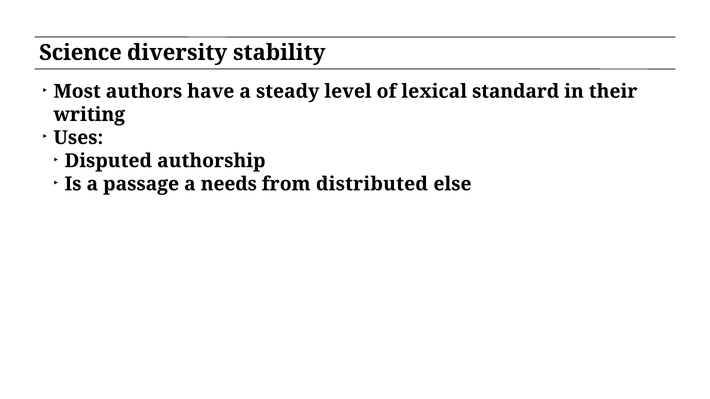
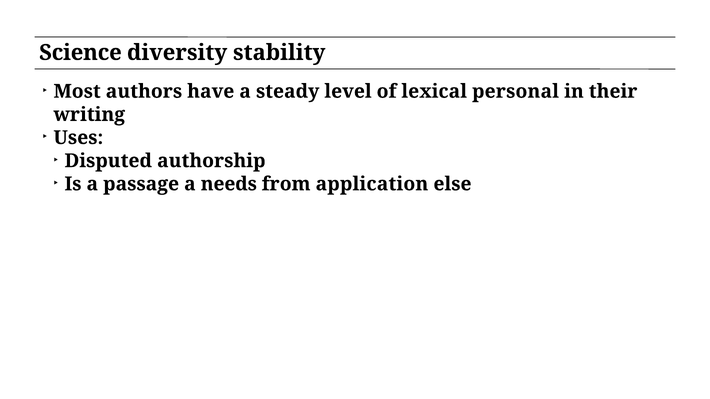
standard: standard -> personal (516, 91)
distributed: distributed -> application (372, 184)
